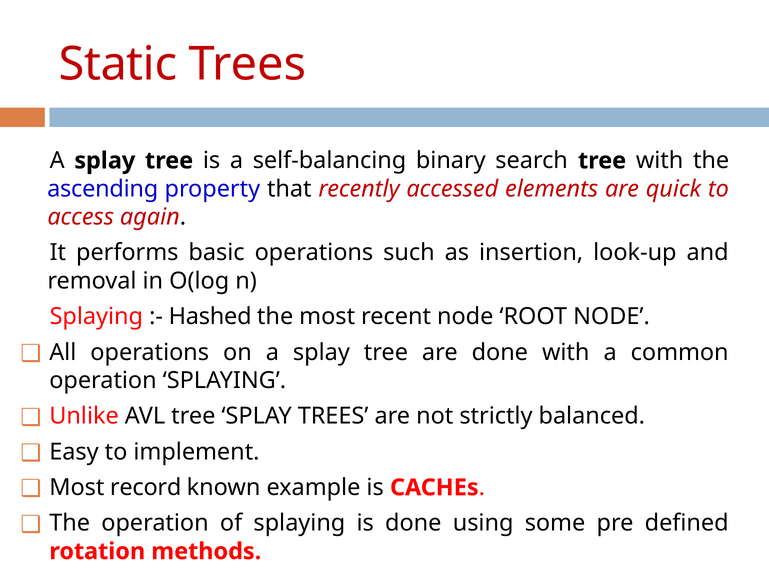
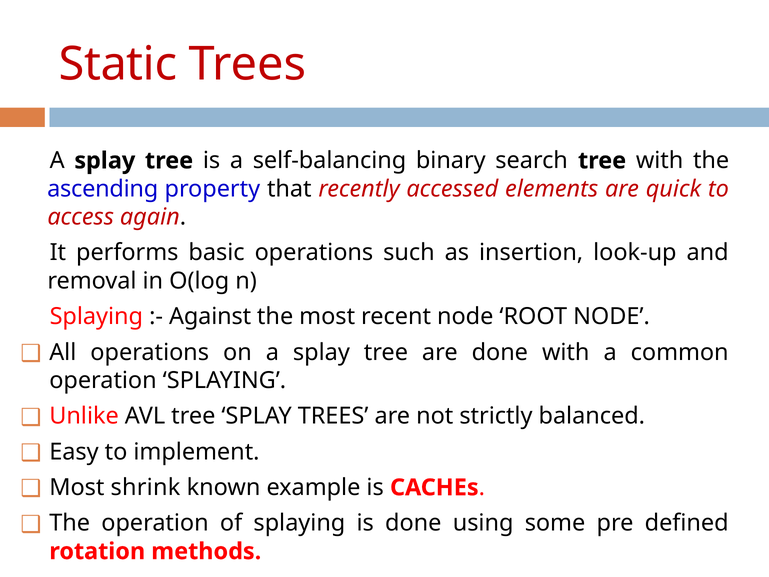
Hashed: Hashed -> Against (210, 316)
record: record -> shrink (145, 487)
